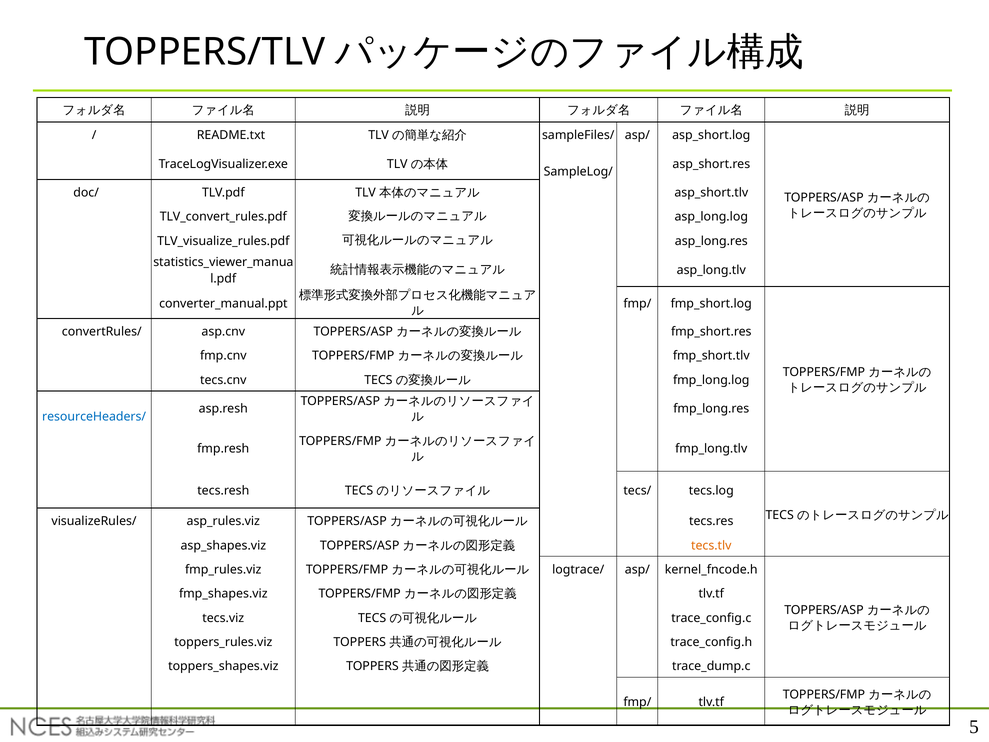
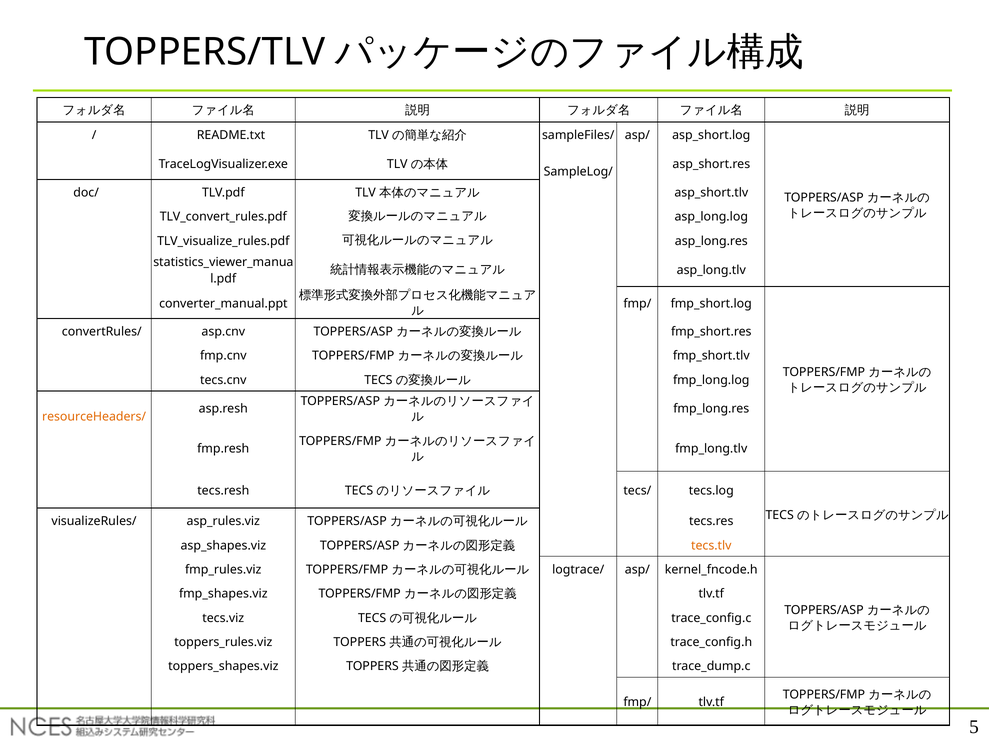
resourceHeaders/ colour: blue -> orange (94, 416)
